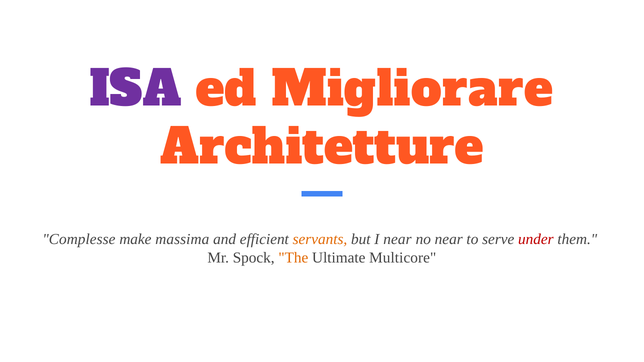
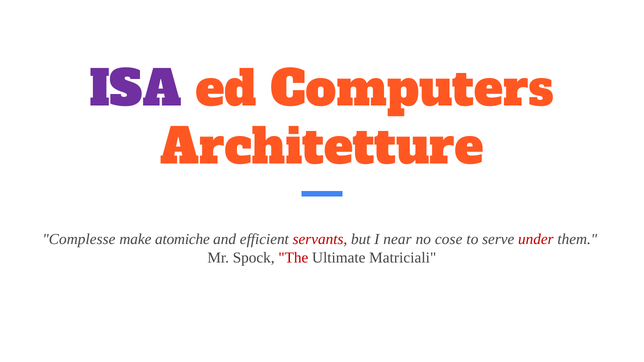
Migliorare: Migliorare -> Computers (412, 90)
massima: massima -> atomiche (182, 240)
servants colour: orange -> red (320, 240)
no near: near -> cose (449, 240)
The colour: orange -> red (293, 258)
Multicore: Multicore -> Matriciali (403, 258)
